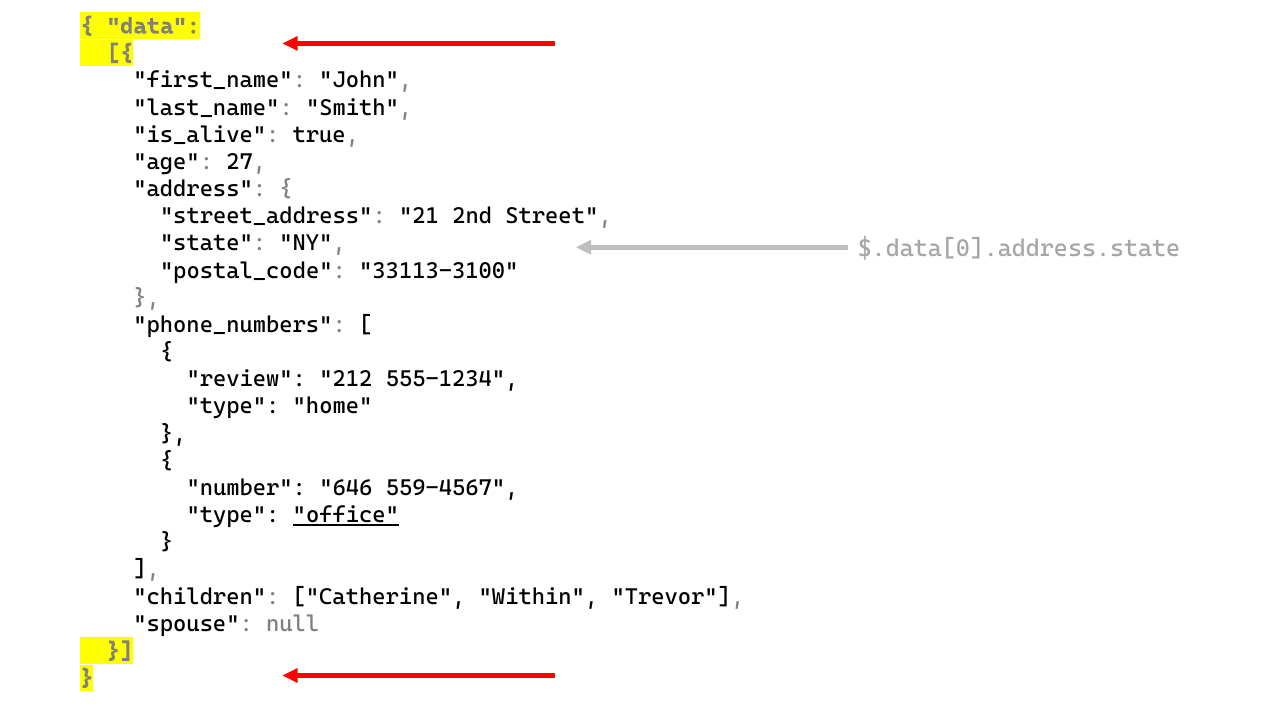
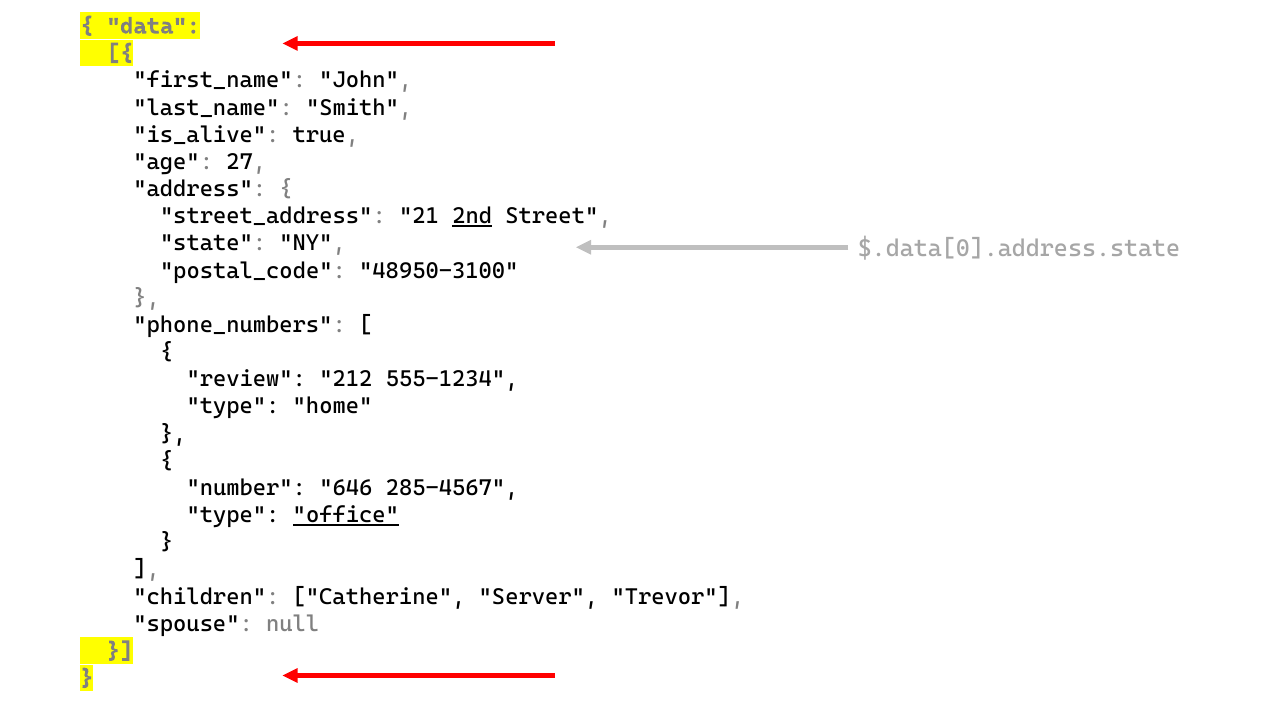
2nd underline: none -> present (472, 216)
33113-3100: 33113-3100 -> 48950-3100 (439, 271)
559-4567: 559-4567 -> 285-4567 (452, 488)
Within: Within -> Server (538, 597)
